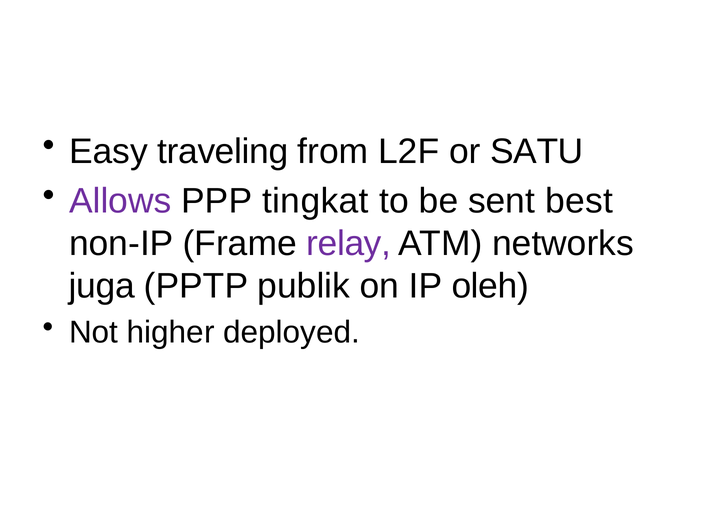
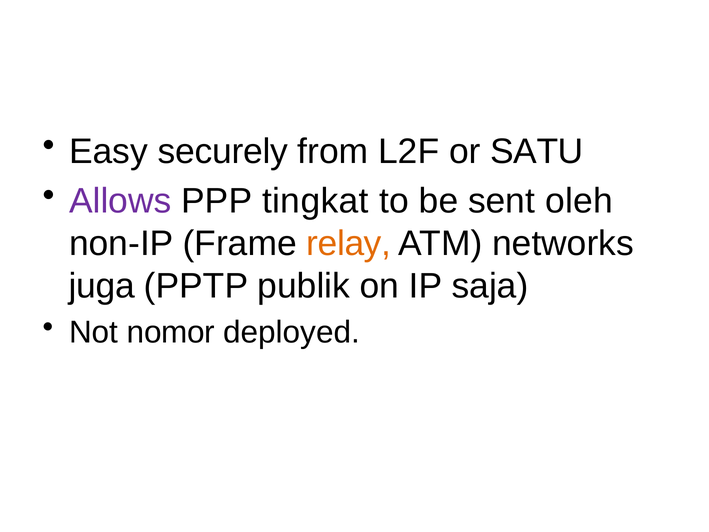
traveling: traveling -> securely (223, 151)
best: best -> oleh (579, 201)
relay colour: purple -> orange (349, 244)
oleh: oleh -> saja (490, 286)
higher: higher -> nomor (171, 332)
